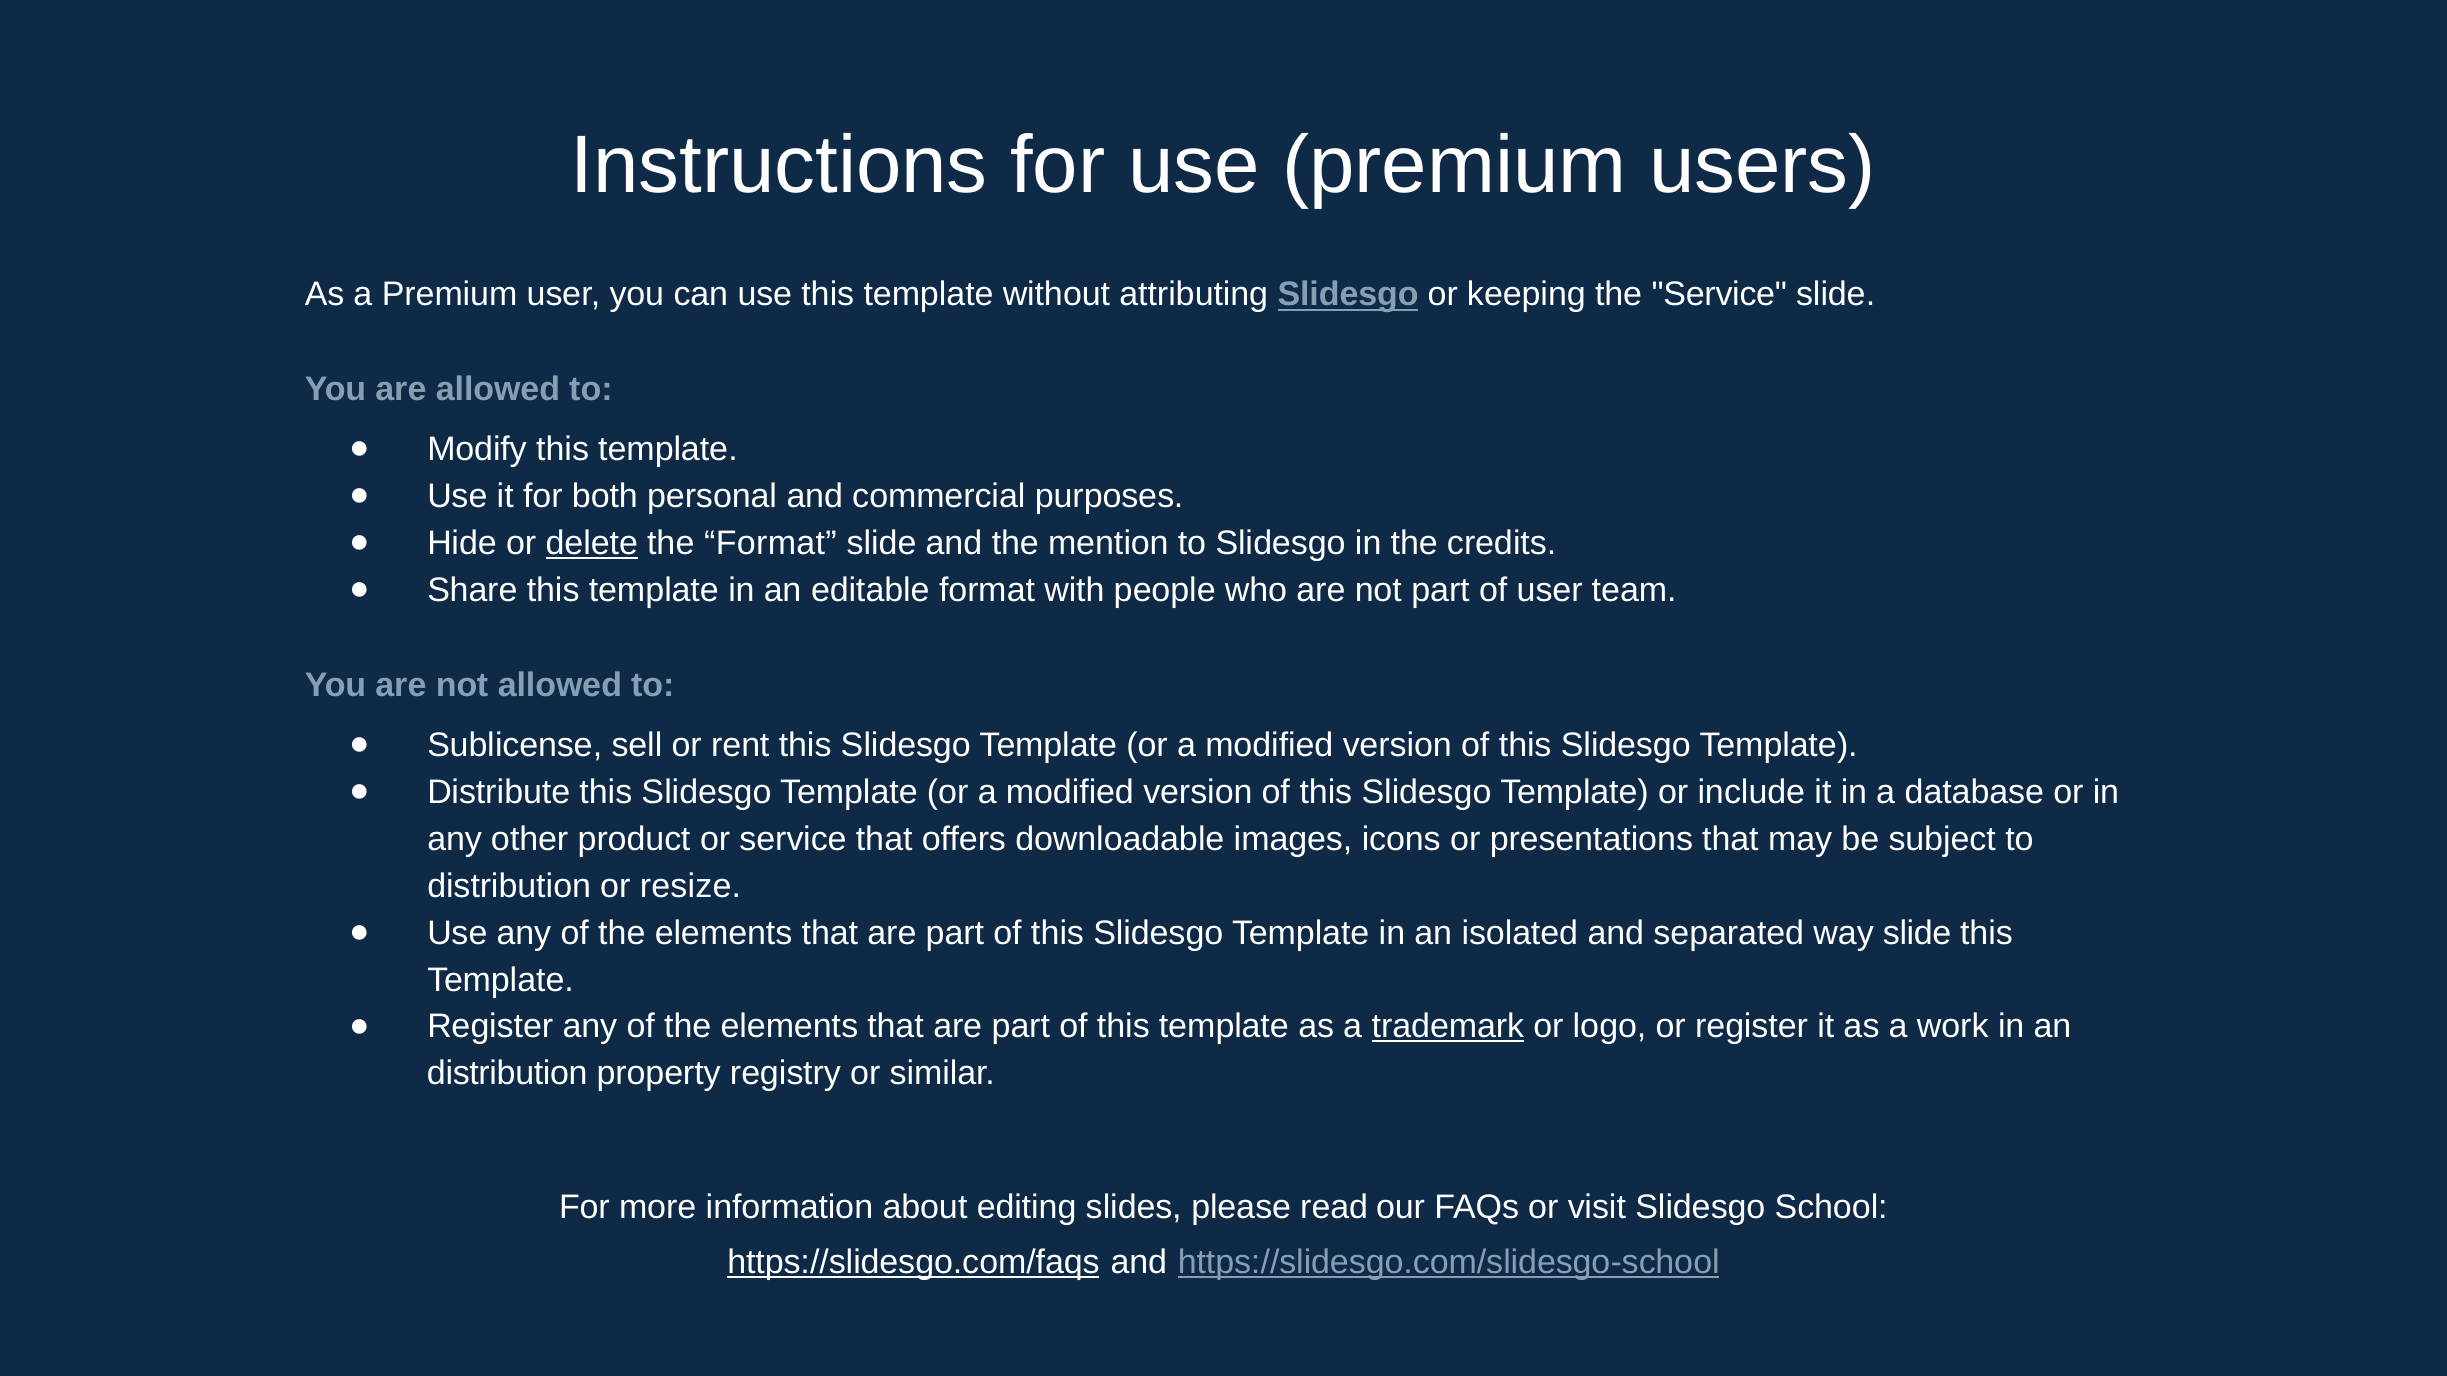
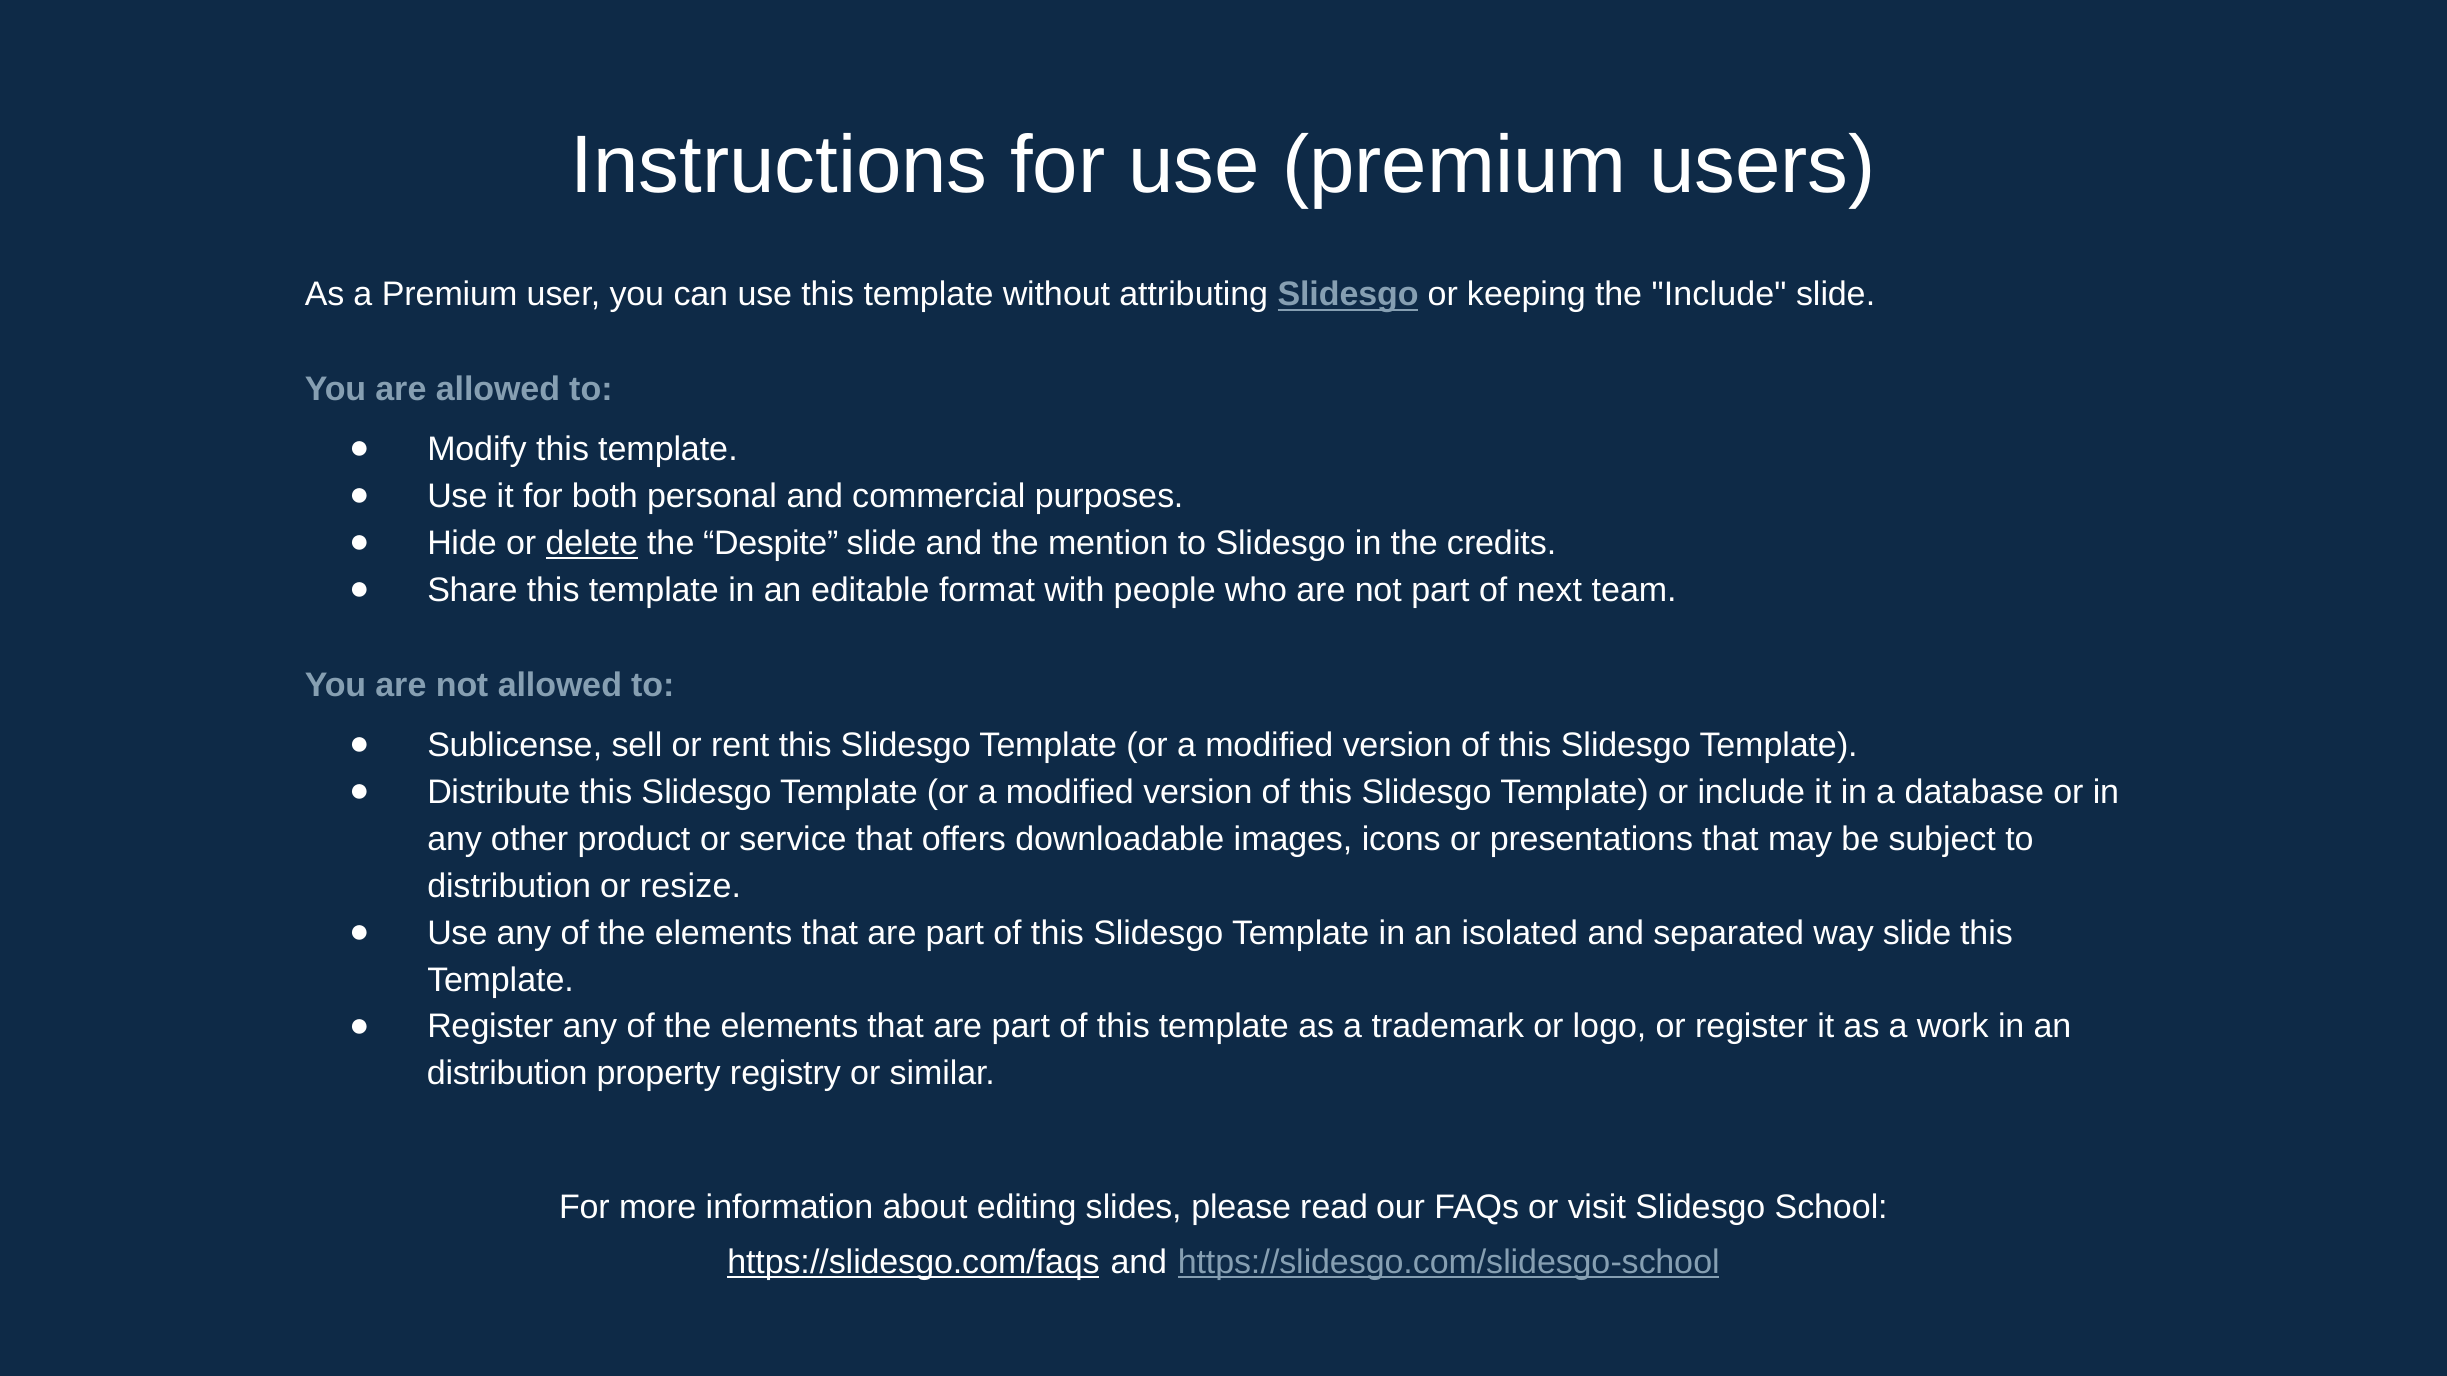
the Service: Service -> Include (1719, 295)
the Format: Format -> Despite (771, 544)
of user: user -> next (1549, 591)
trademark underline: present -> none (1448, 1027)
